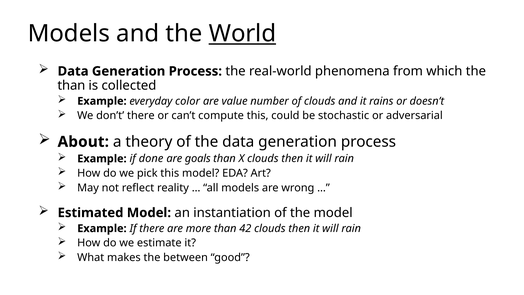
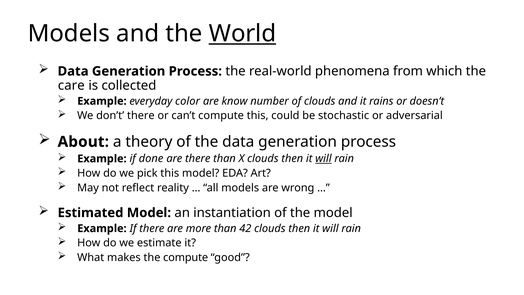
than: than -> care (71, 85)
value: value -> know (235, 101)
are goals: goals -> there (198, 159)
will underline: none -> present (323, 159)
the between: between -> compute (186, 257)
